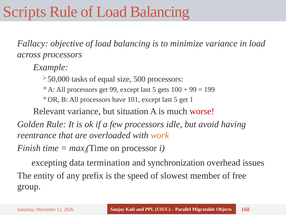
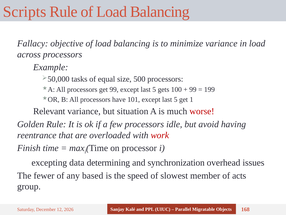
work colour: orange -> red (160, 135)
termination: termination -> determining (108, 162)
entity: entity -> fewer (44, 175)
prefix: prefix -> based (93, 175)
free: free -> acts (239, 175)
